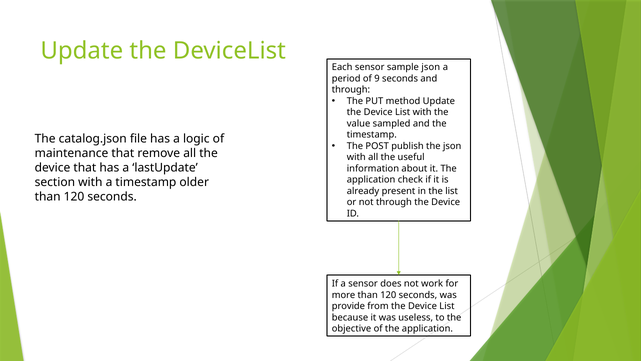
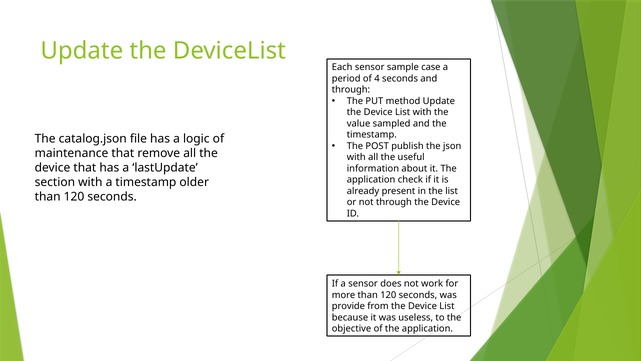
sample json: json -> case (431, 67)
9: 9 -> 4 (377, 79)
